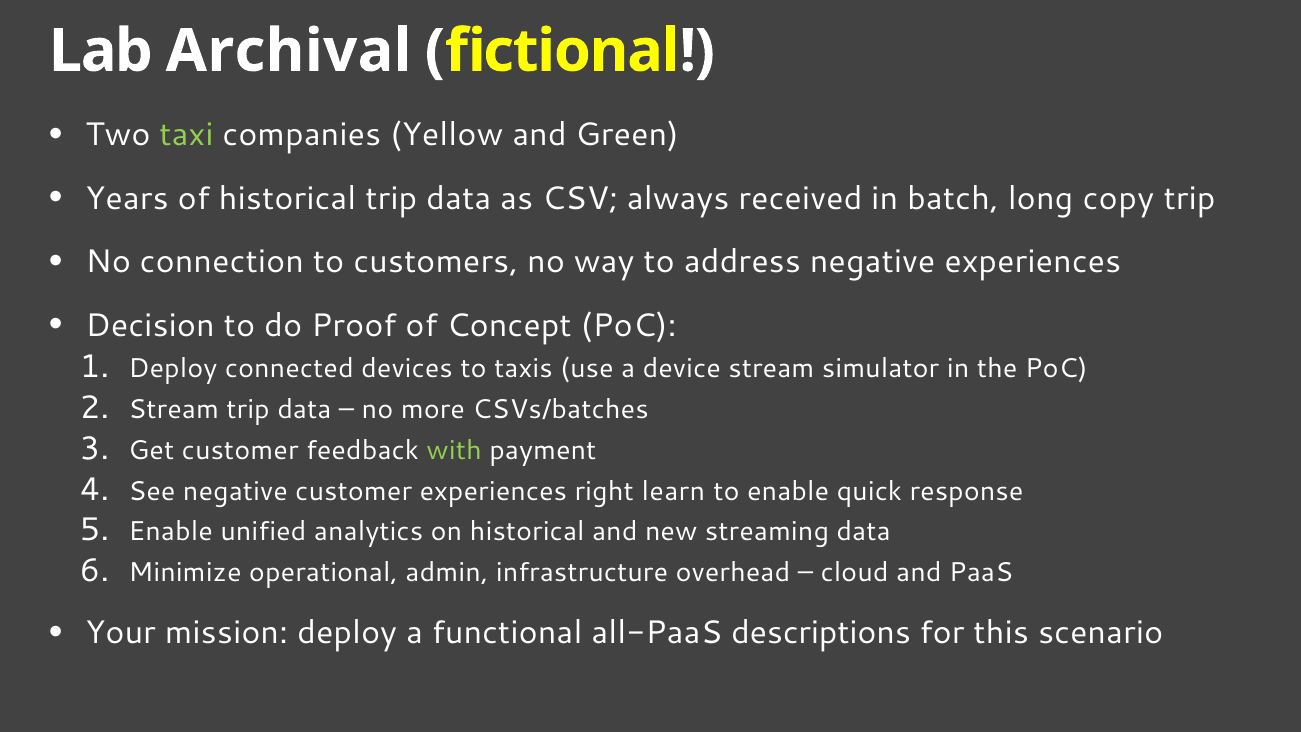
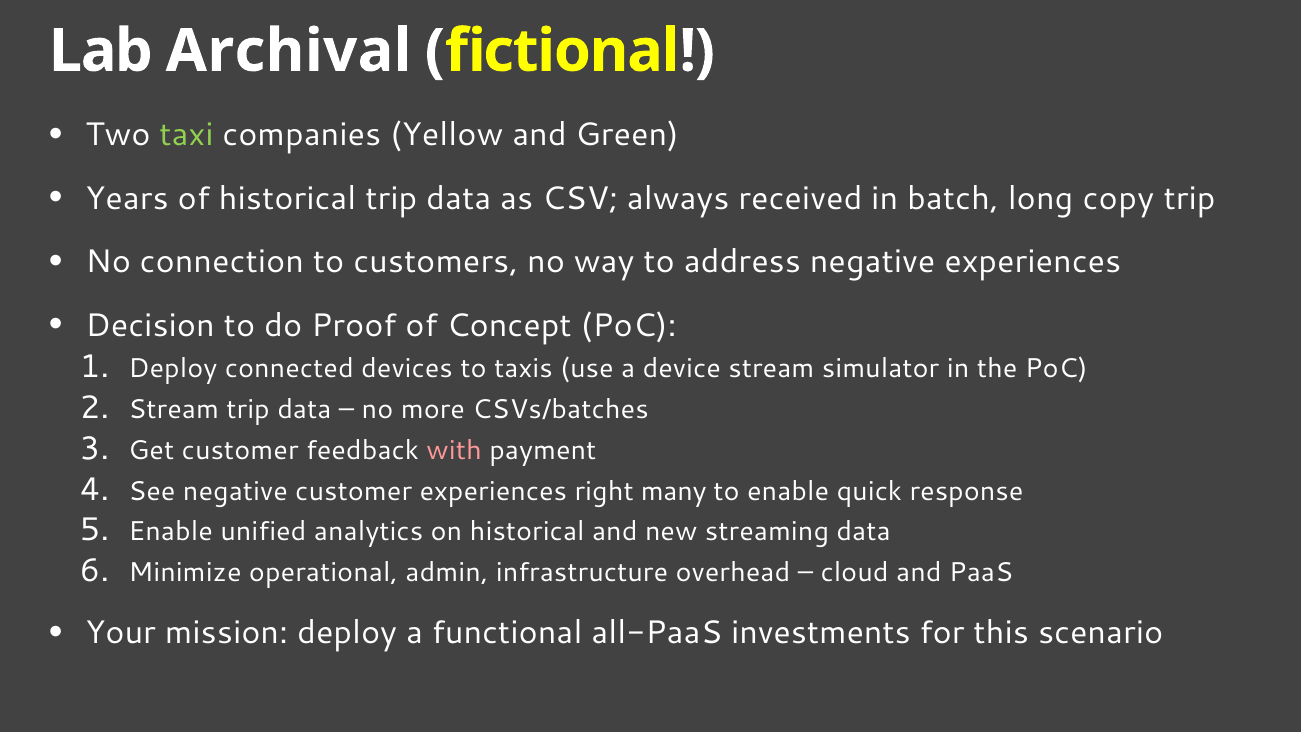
with colour: light green -> pink (454, 450)
learn: learn -> many (674, 491)
descriptions: descriptions -> investments (821, 633)
